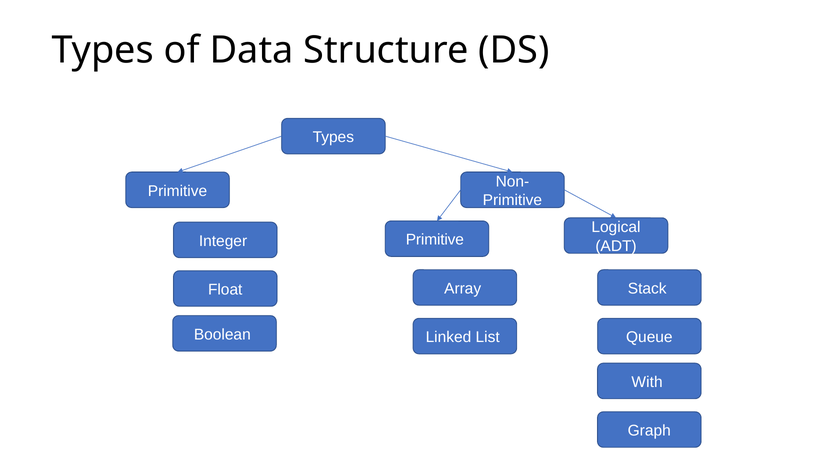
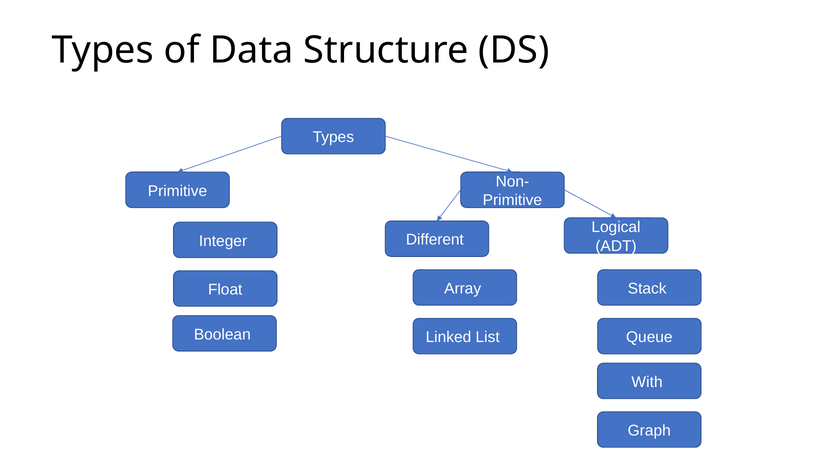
Primitive: Primitive -> Different (435, 240)
